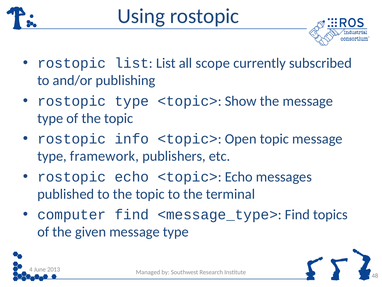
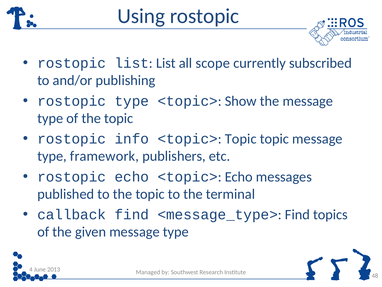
<topic> Open: Open -> Topic (241, 139)
computer: computer -> callback (72, 214)
